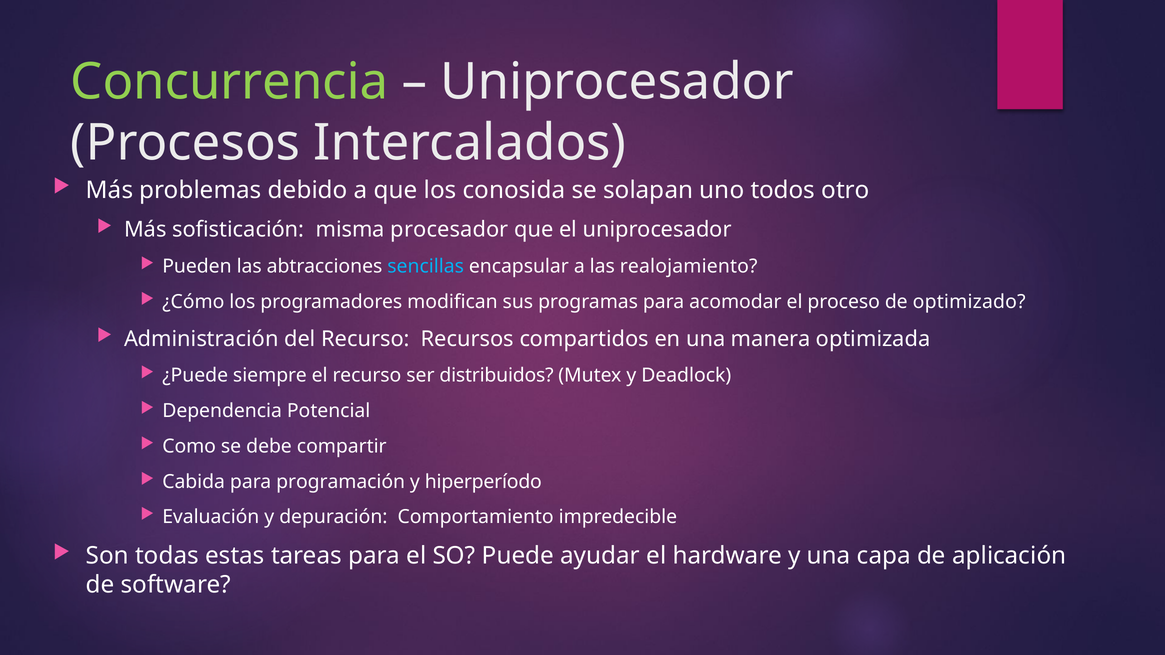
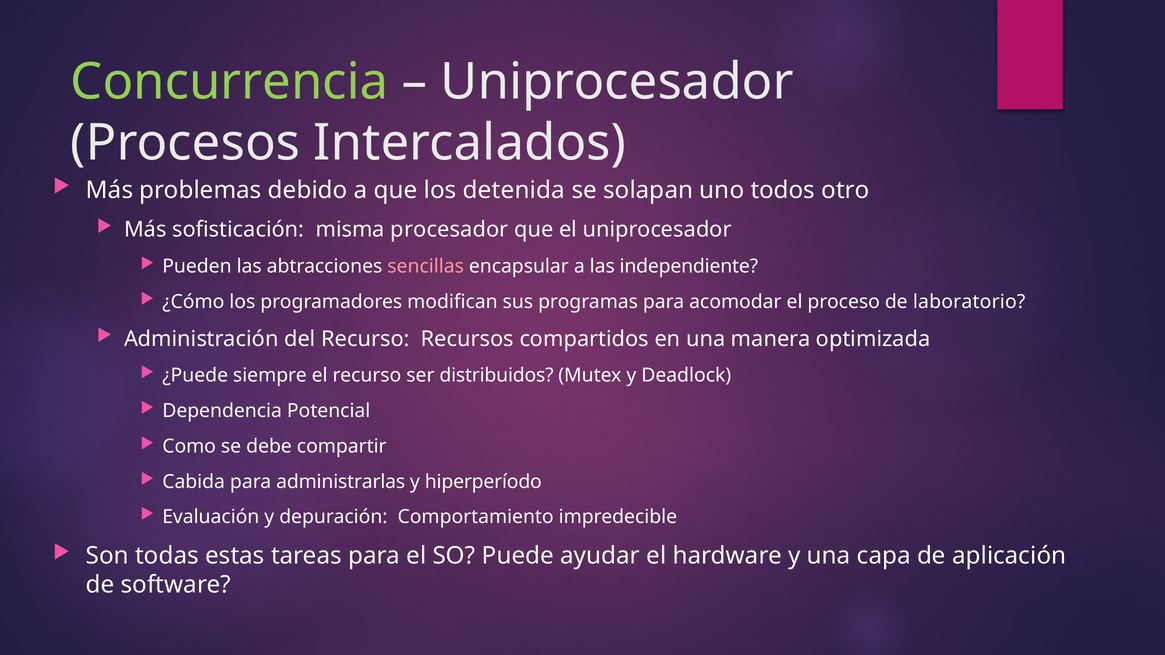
conosida: conosida -> detenida (514, 190)
sencillas colour: light blue -> pink (426, 267)
realojamiento: realojamiento -> independiente (689, 267)
optimizado: optimizado -> laboratorio (969, 302)
programación: programación -> administrarlas (341, 482)
